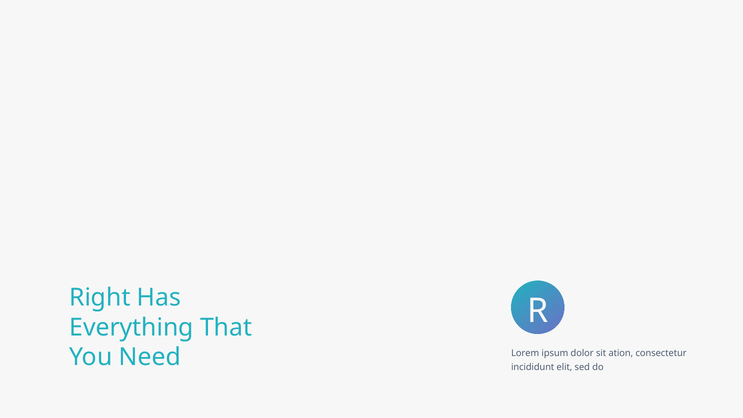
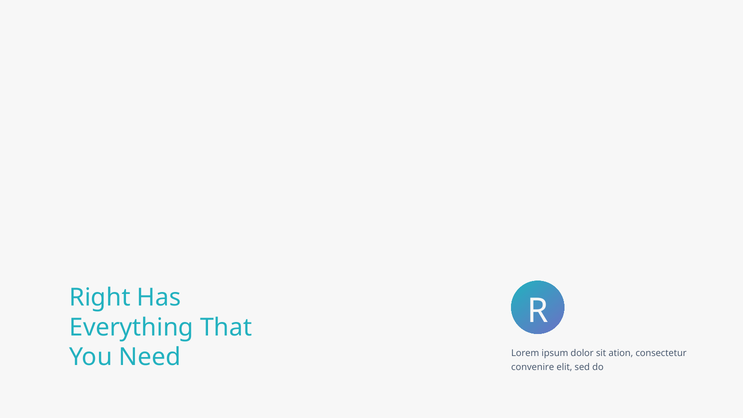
incididunt: incididunt -> convenire (533, 367)
